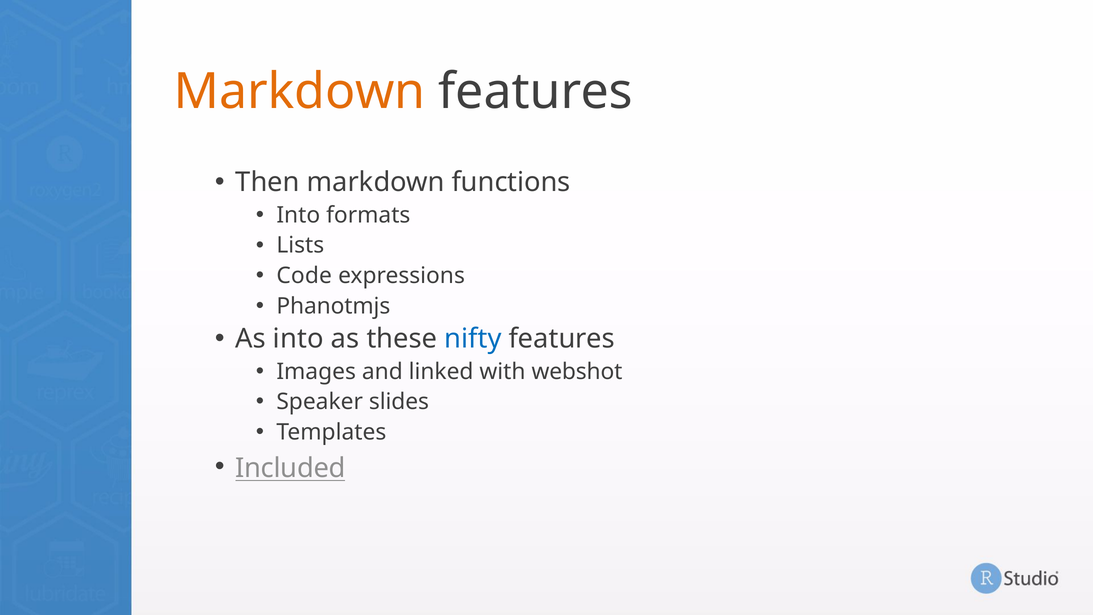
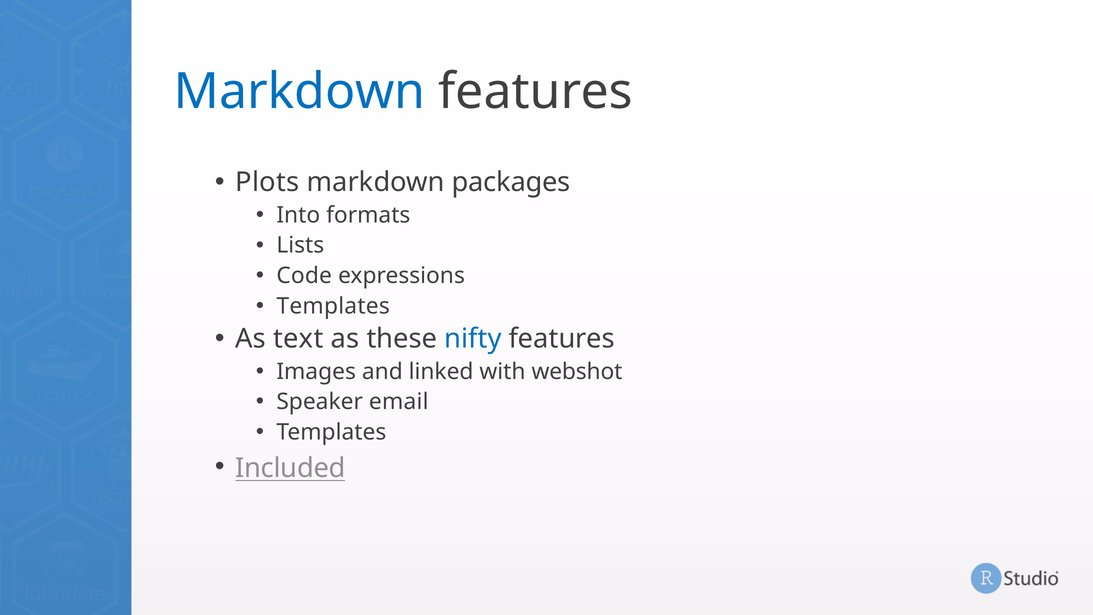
Markdown colour: orange -> blue (300, 92)
Then: Then -> Plots (267, 182)
functions: functions -> packages (511, 182)
Phanotmjs: Phanotmjs -> Templates (333, 306)
As into: into -> text (298, 339)
slides: slides -> email (399, 402)
